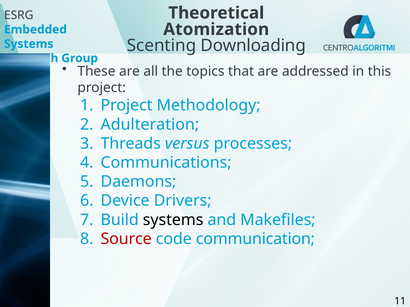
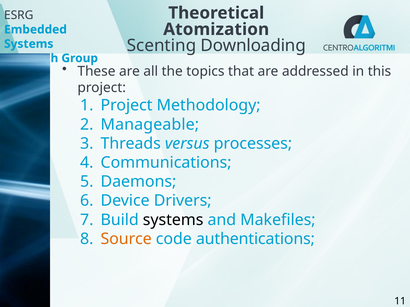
Adulteration: Adulteration -> Manageable (150, 125)
Source colour: red -> orange (126, 239)
communication: communication -> authentications (255, 239)
